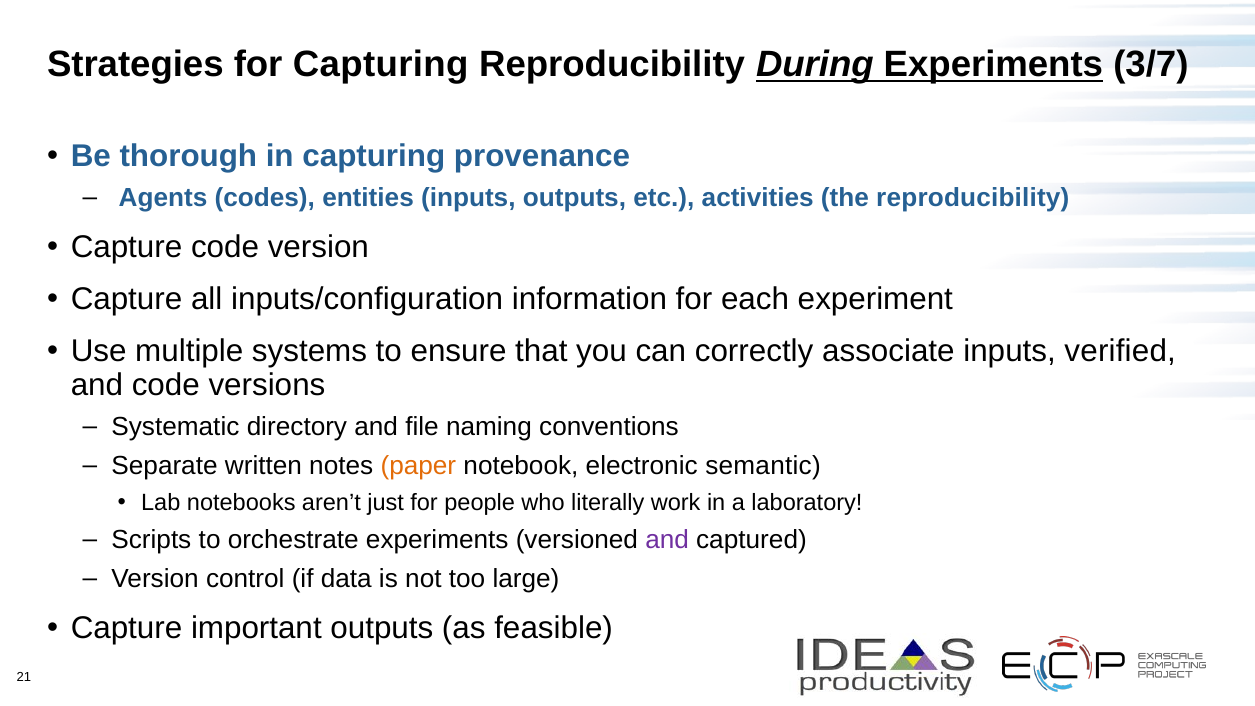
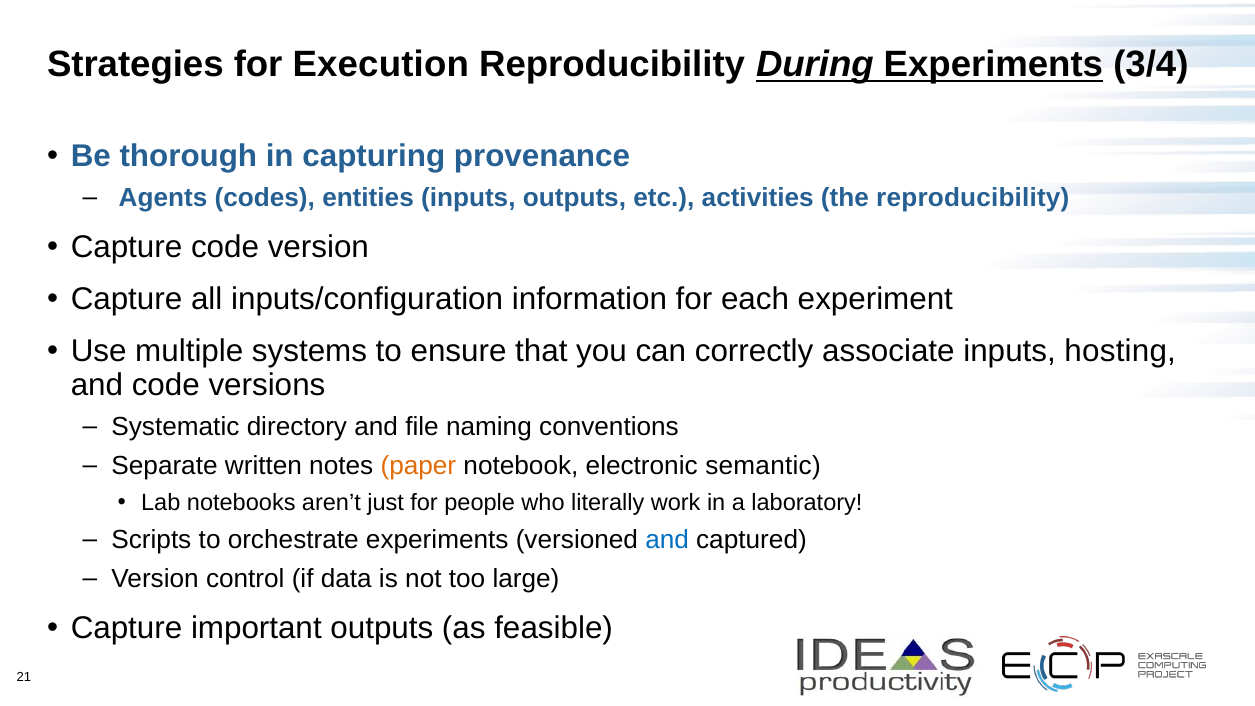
for Capturing: Capturing -> Execution (381, 65)
3/7: 3/7 -> 3/4 (1151, 65)
verified: verified -> hosting (1120, 352)
and colour: purple -> blue (667, 540)
